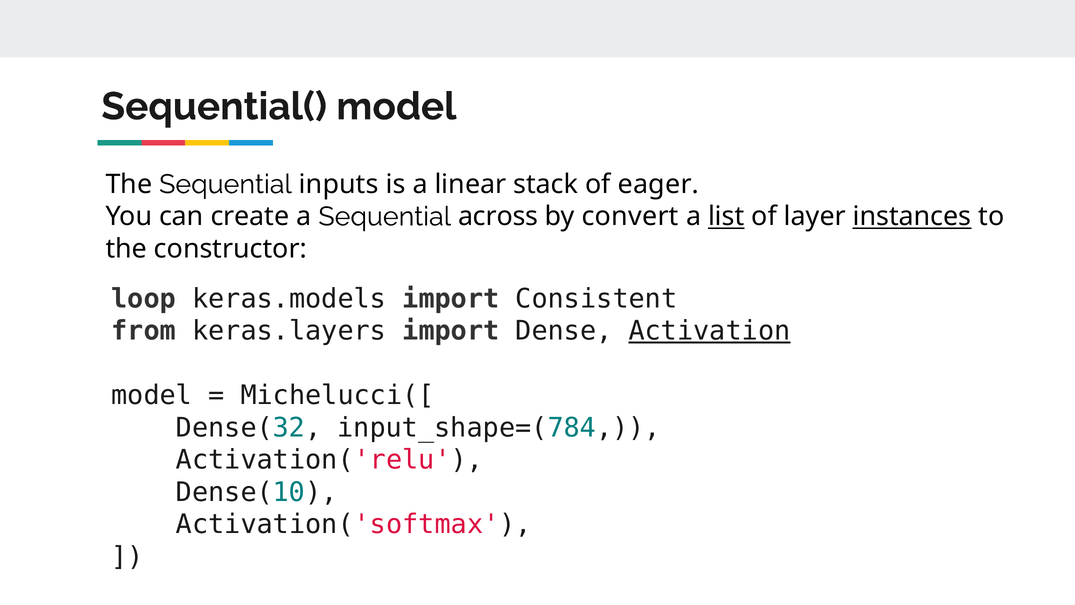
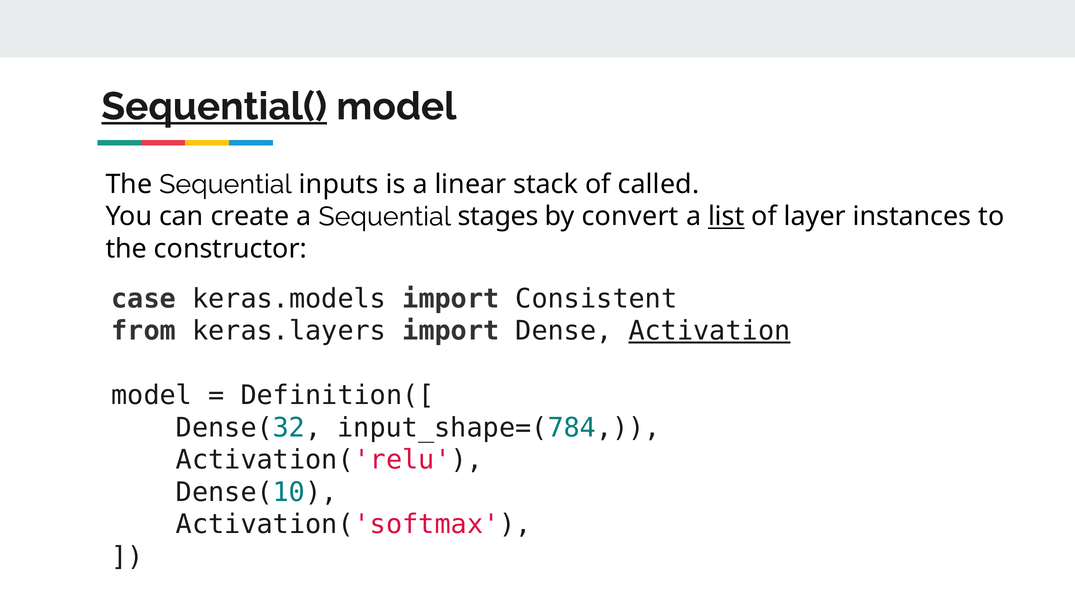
Sequential( underline: none -> present (214, 107)
eager: eager -> called (658, 184)
across: across -> stages (498, 216)
instances underline: present -> none (912, 216)
loop: loop -> case (144, 299)
Michelucci([: Michelucci([ -> Definition([ (338, 395)
